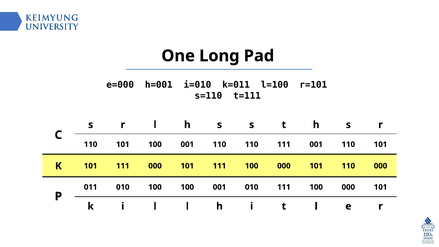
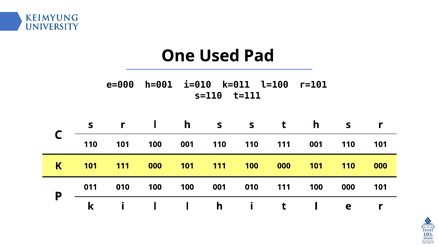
Long: Long -> Used (219, 56)
